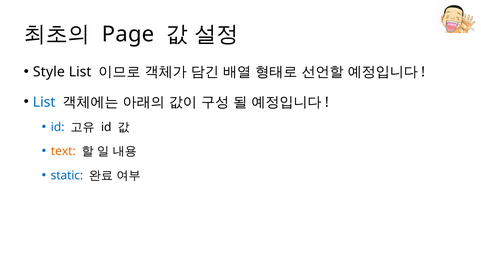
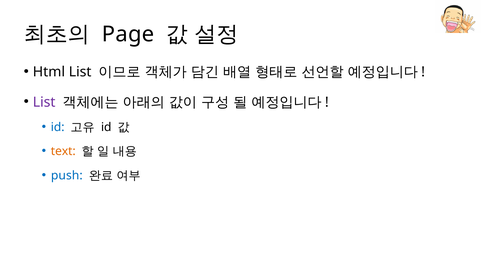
Style: Style -> Html (49, 72)
List colour: blue -> purple (44, 102)
static: static -> push (67, 176)
